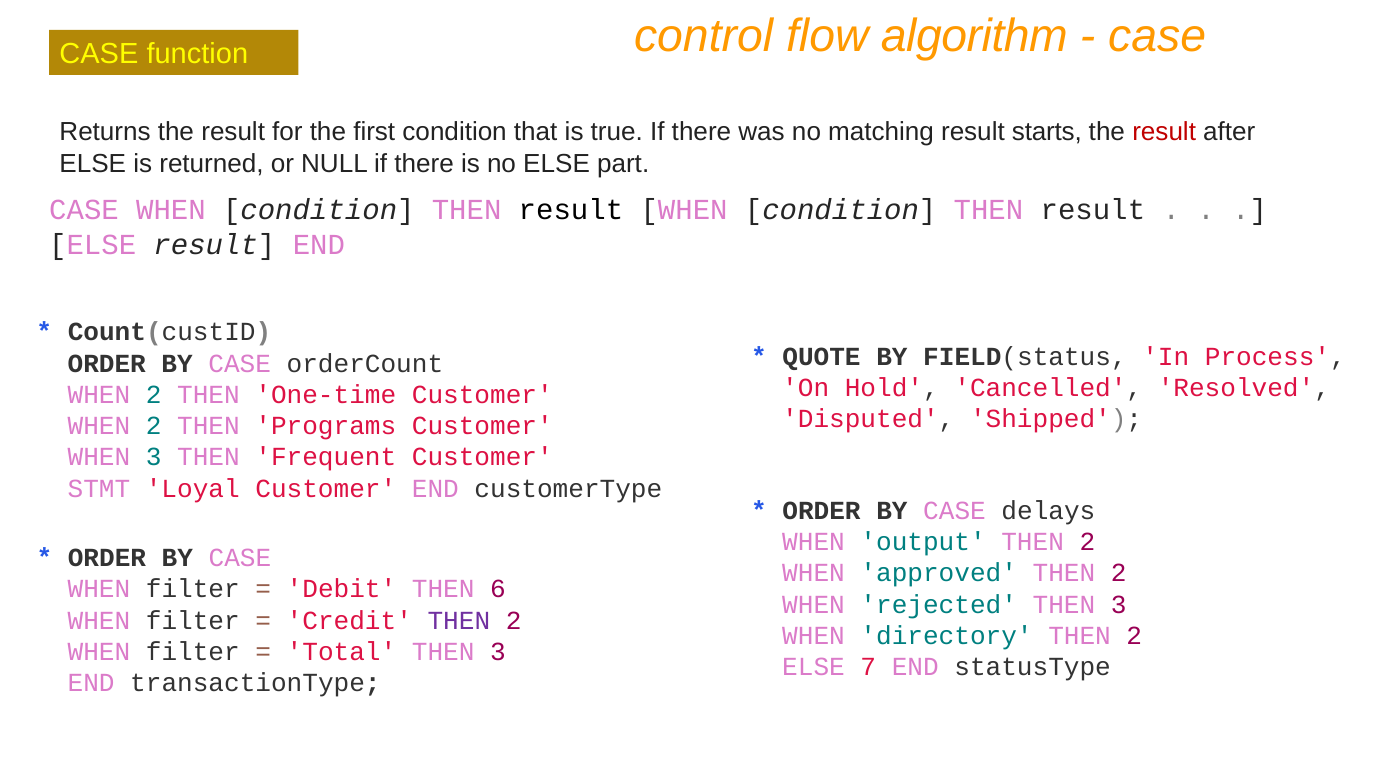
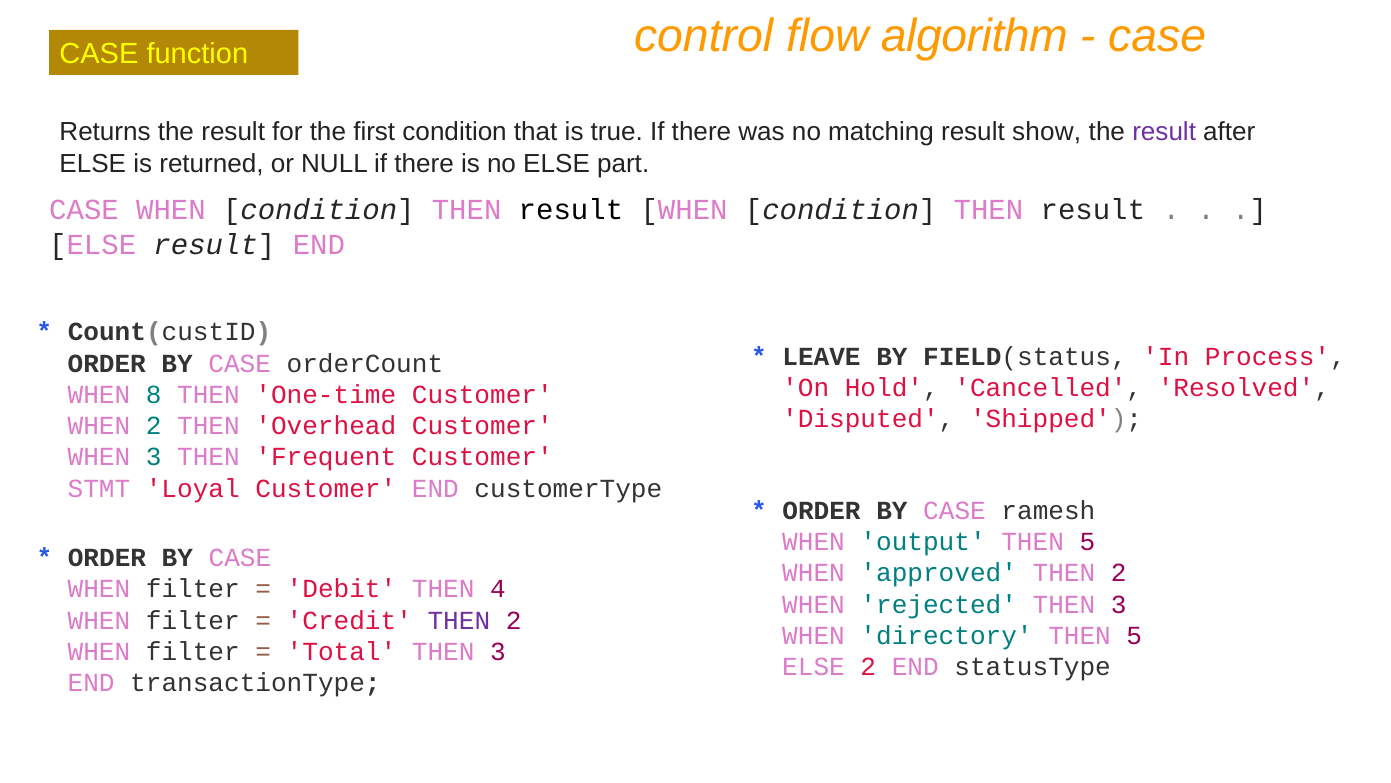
starts: starts -> show (1047, 132)
result colour: red -> purple (1164, 132)
QUOTE: QUOTE -> LEAVE (822, 356)
2: 2 -> 8 (154, 394)
Programs: Programs -> Overhead (326, 426)
delays: delays -> ramesh (1048, 510)
2: 2 -> 5 (1087, 542)
6: 6 -> 4 (498, 589)
2: 2 -> 5 (1134, 635)
ELSE 7: 7 -> 2 (868, 667)
